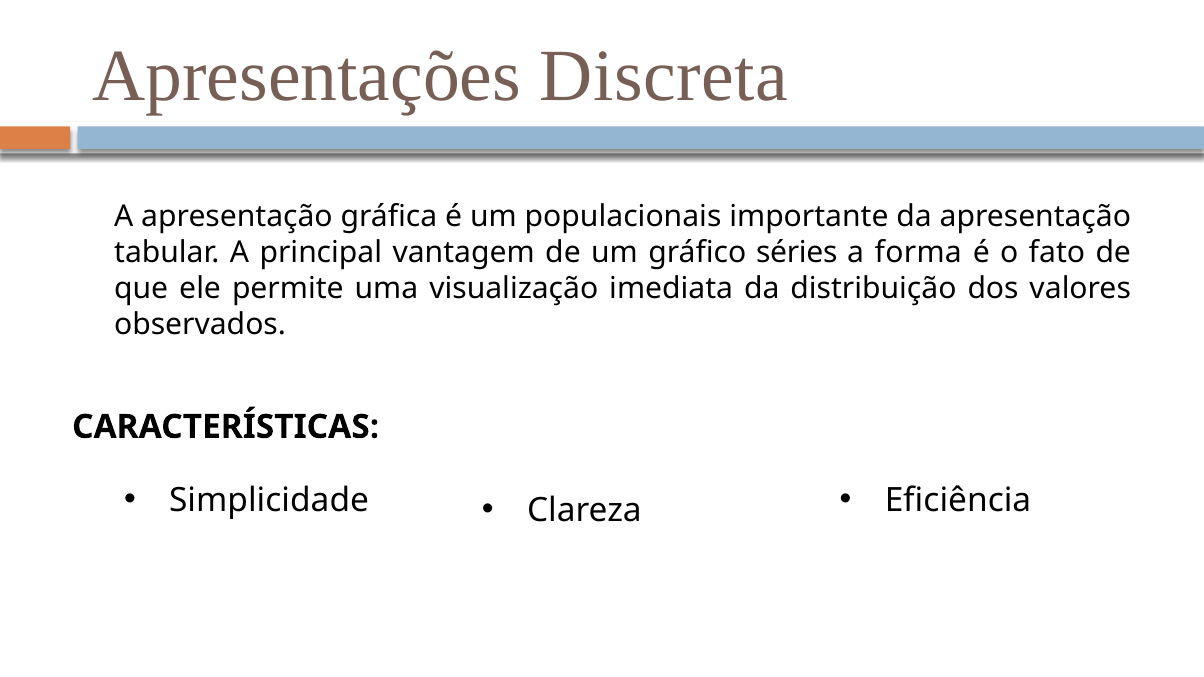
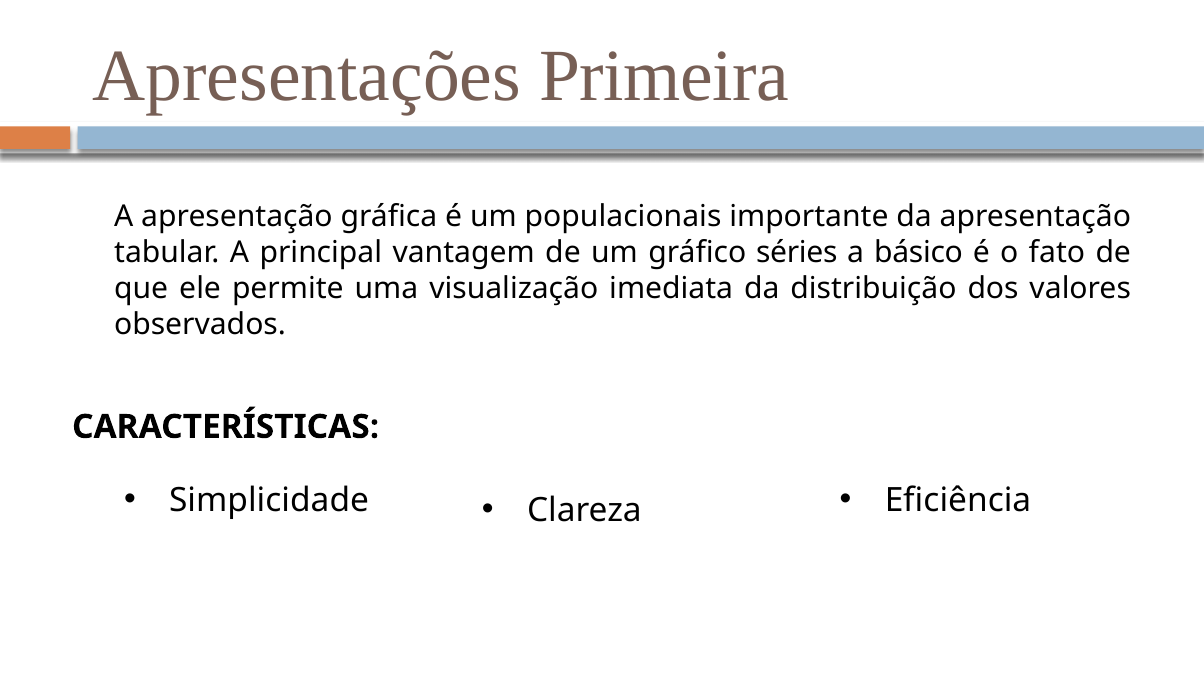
Discreta: Discreta -> Primeira (664, 77)
forma: forma -> básico (919, 253)
